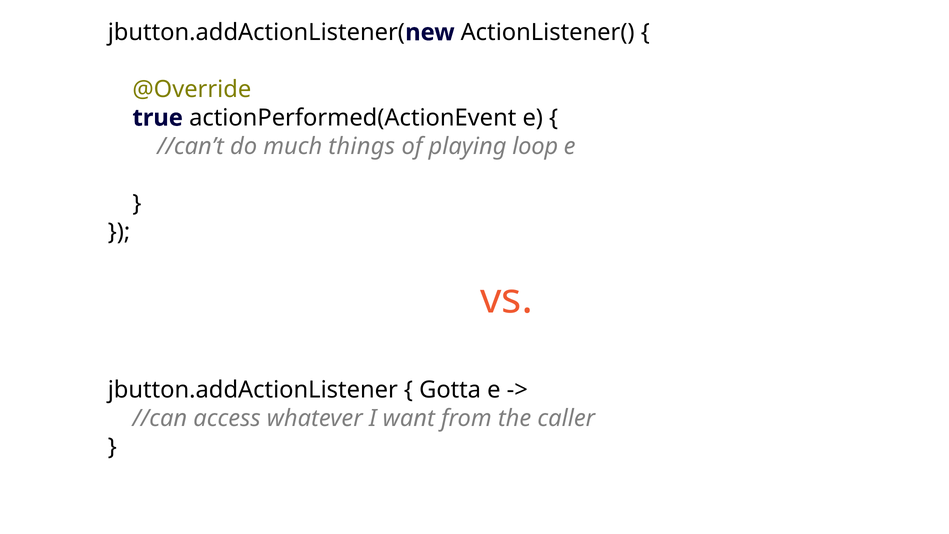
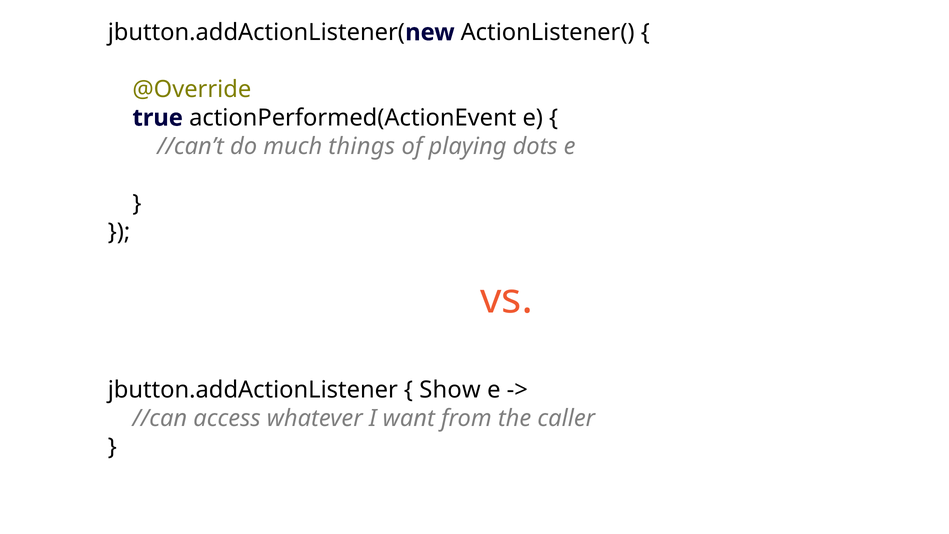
loop: loop -> dots (535, 146)
Gotta: Gotta -> Show (450, 390)
